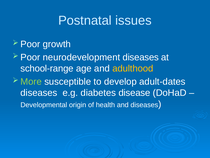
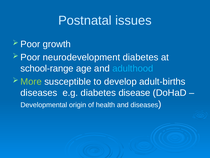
neurodevelopment diseases: diseases -> diabetes (141, 57)
adulthood colour: yellow -> light blue (133, 68)
adult-dates: adult-dates -> adult-births (162, 81)
